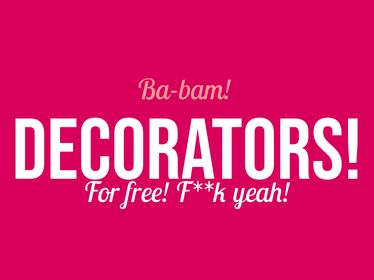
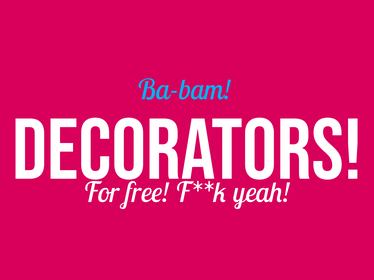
Ba-bam colour: pink -> light blue (184, 90)
